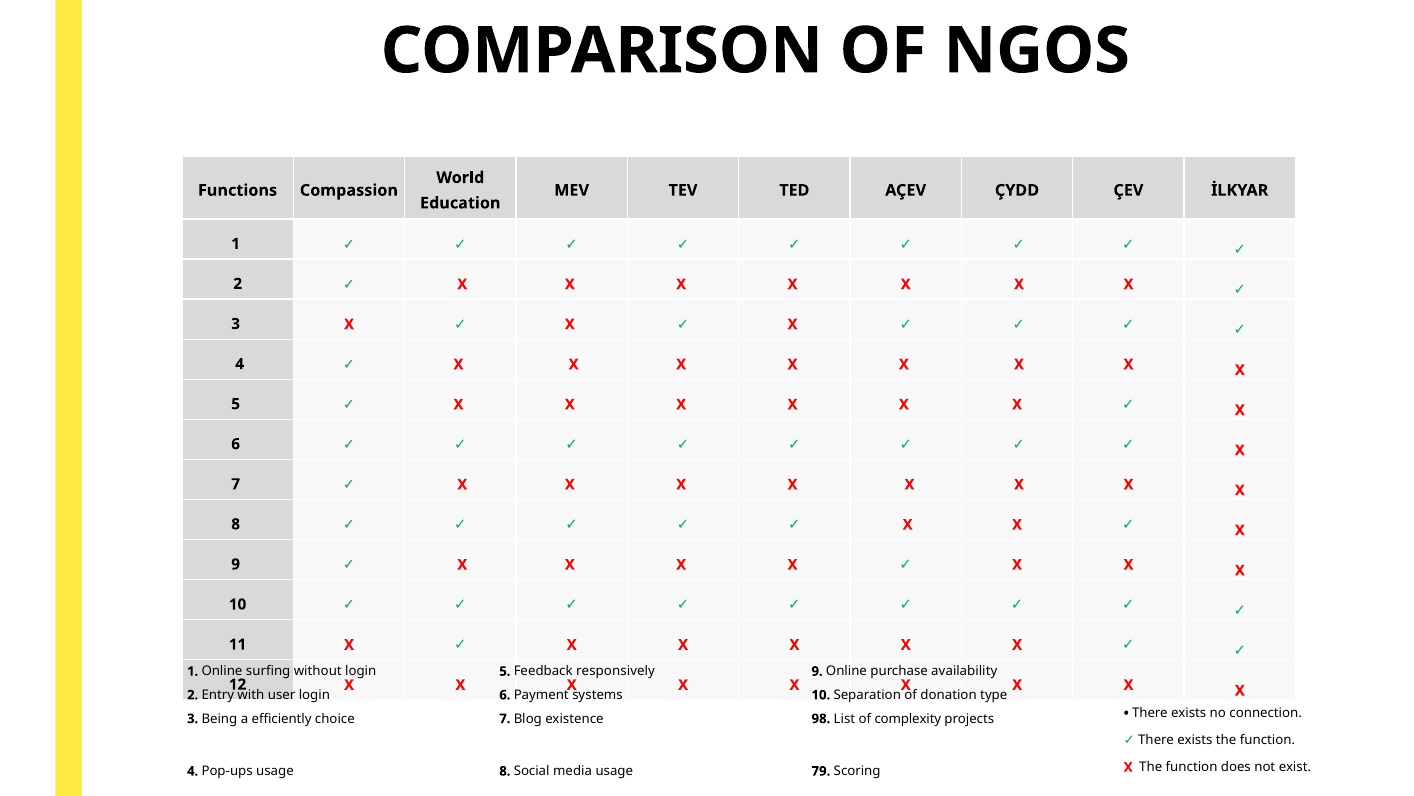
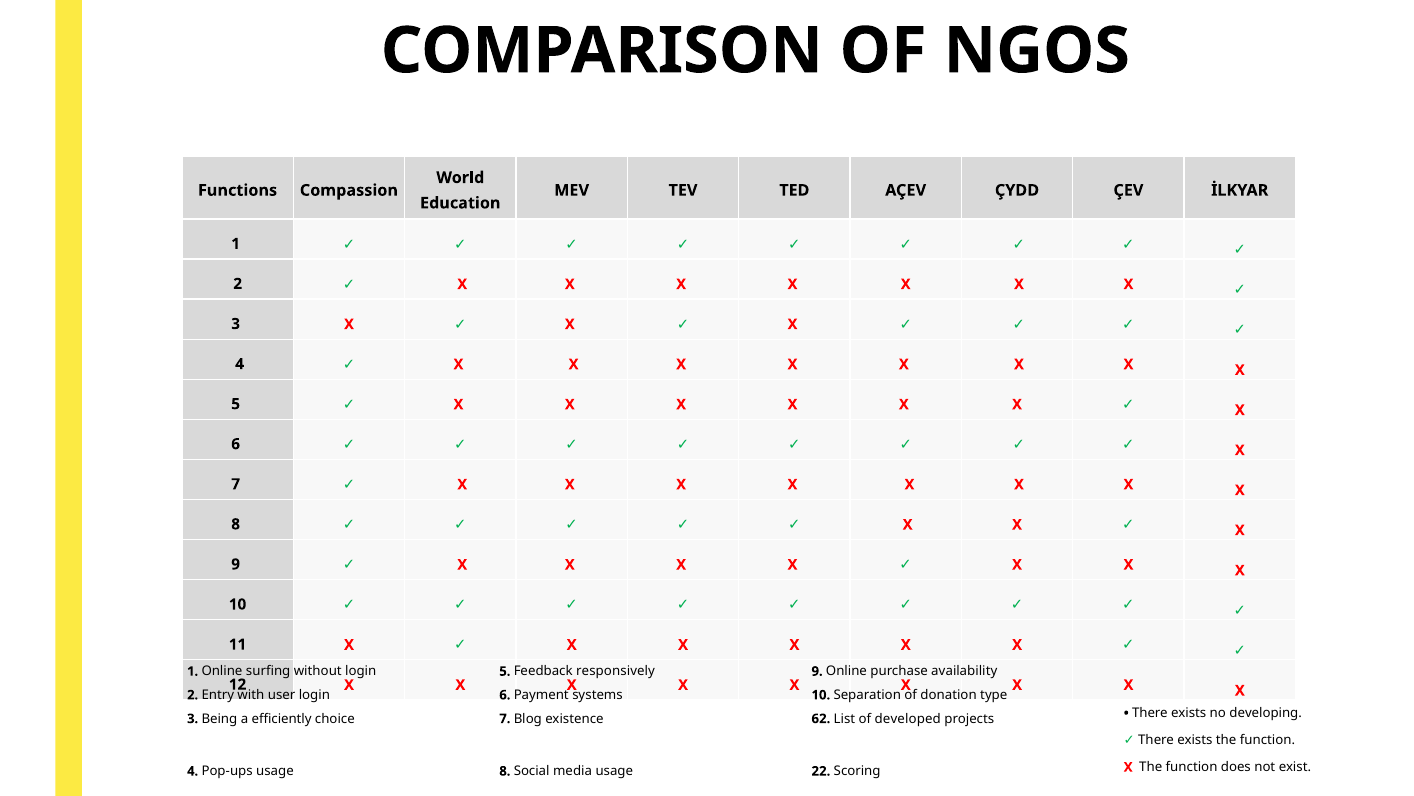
connection: connection -> developing (1266, 713)
98: 98 -> 62 (821, 718)
complexity: complexity -> developed (908, 718)
79: 79 -> 22 (821, 771)
